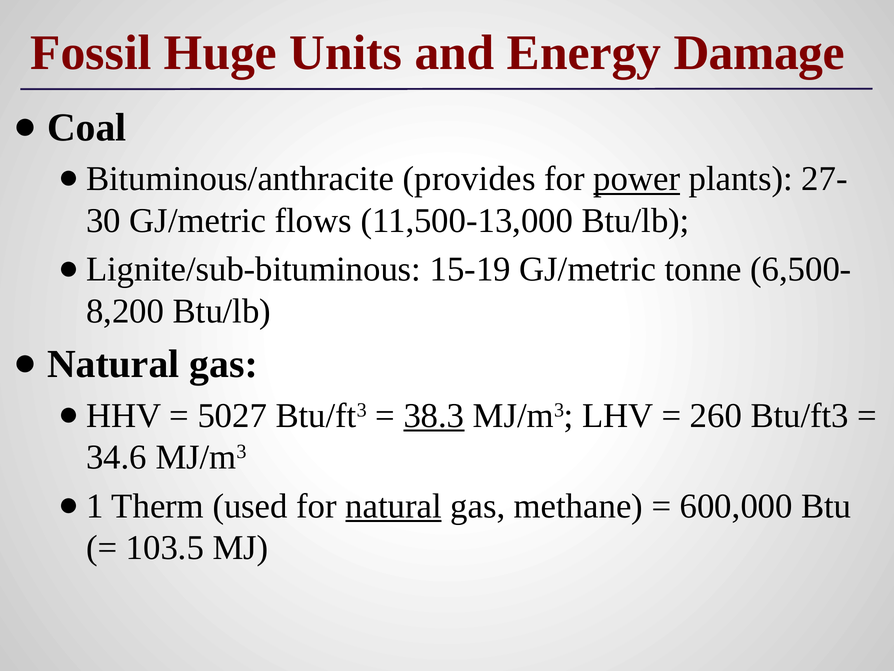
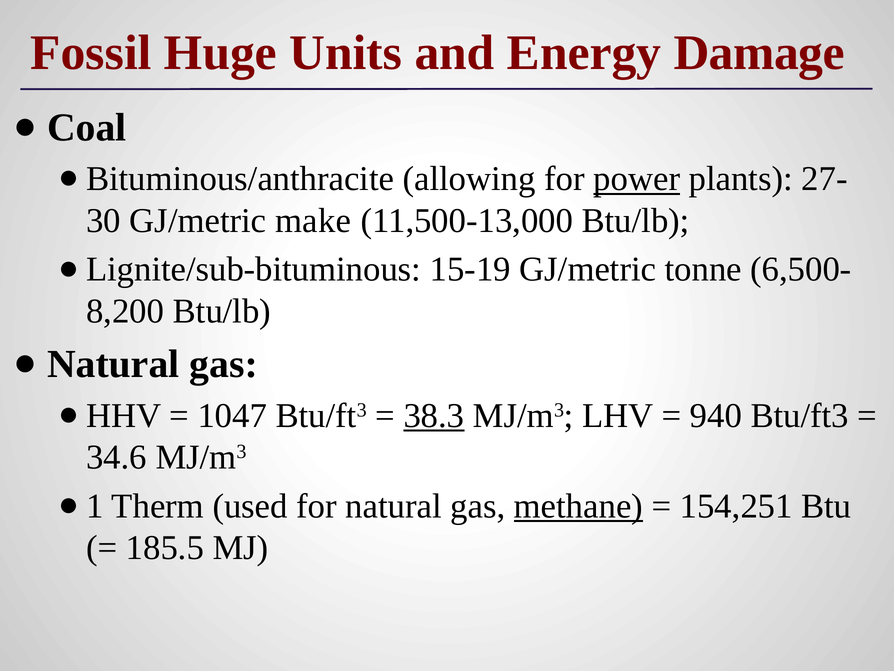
provides: provides -> allowing (469, 179)
flows: flows -> make (313, 221)
5027: 5027 -> 1047 (232, 415)
260: 260 -> 940 (716, 415)
natural underline: present -> none (394, 506)
methane underline: none -> present (578, 506)
600,000: 600,000 -> 154,251 (736, 506)
103.5: 103.5 -> 185.5 (165, 548)
